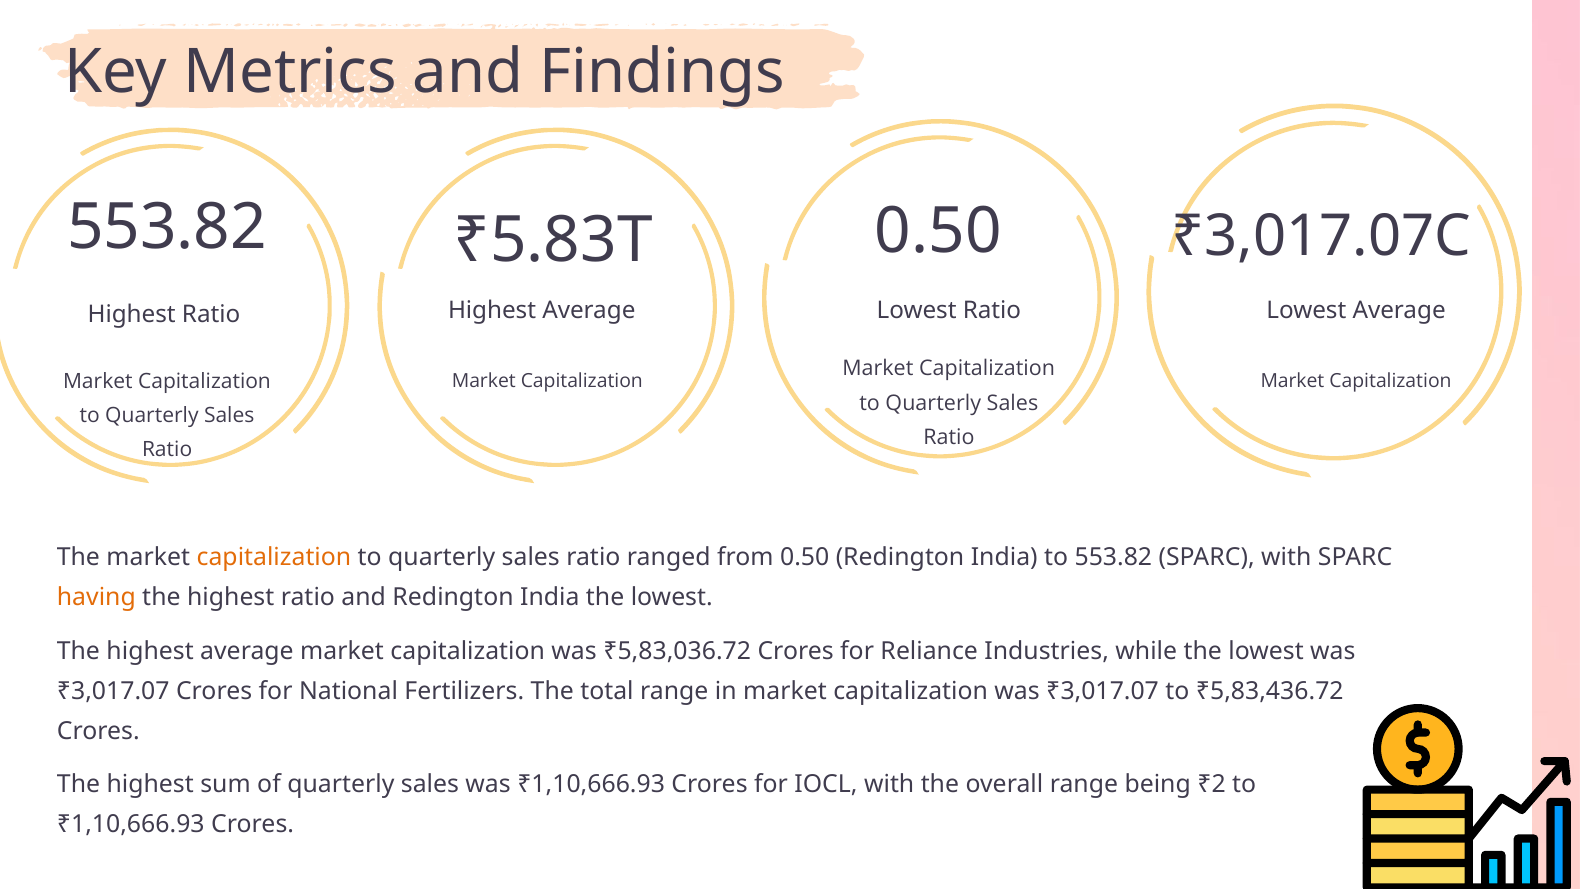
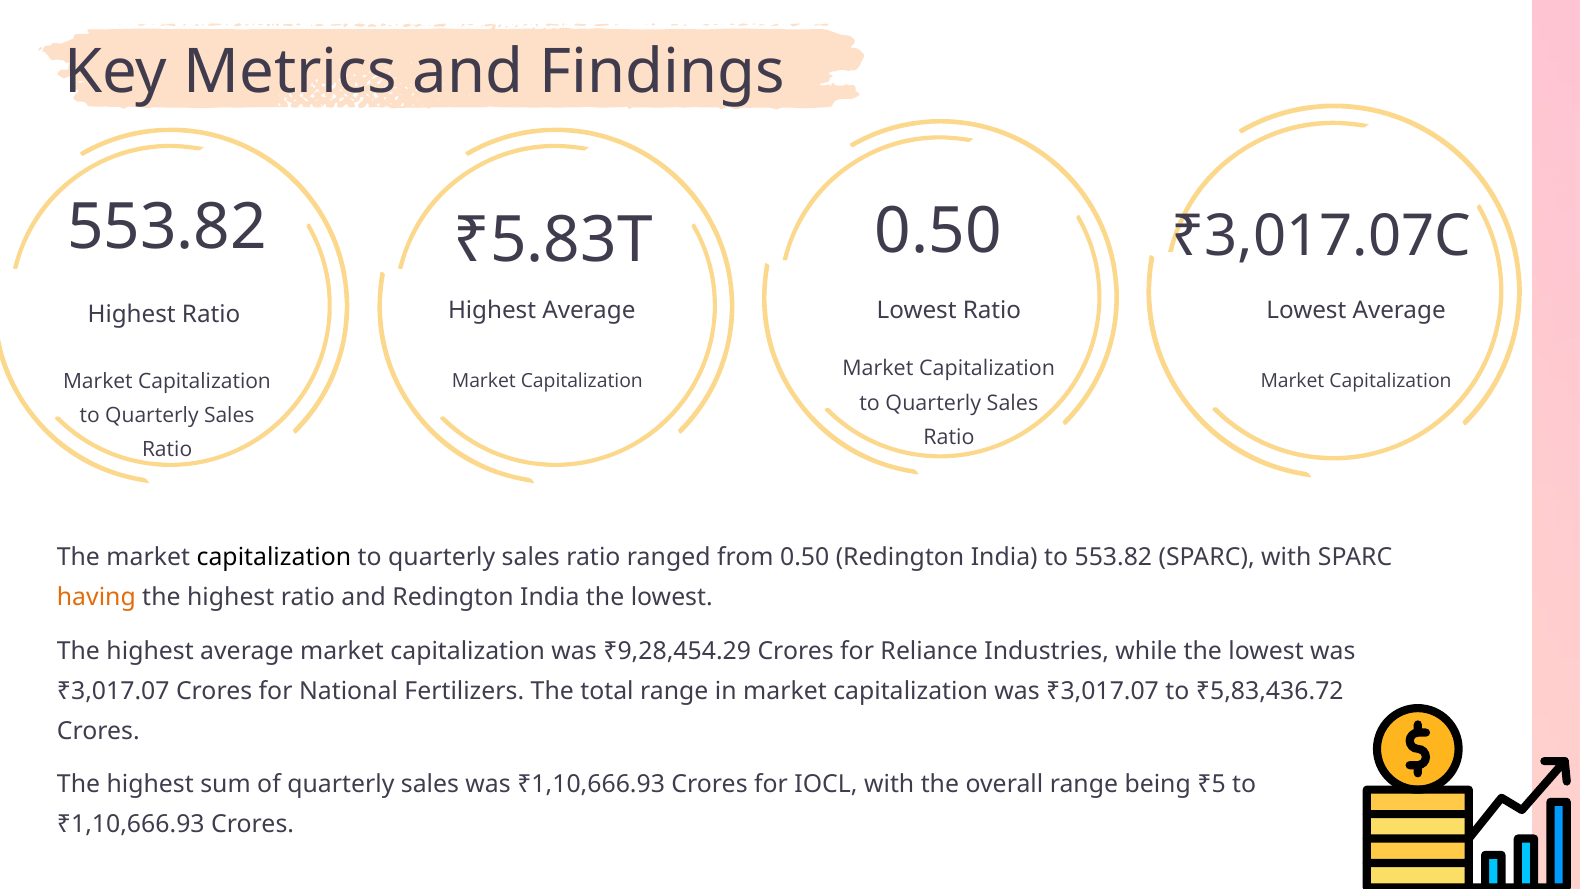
capitalization colour: orange -> black (274, 558)
₹5,83,036.72: ₹5,83,036.72 -> ₹9,28,454.29 (677, 651)
₹2: ₹2 -> ₹5 (1211, 785)
